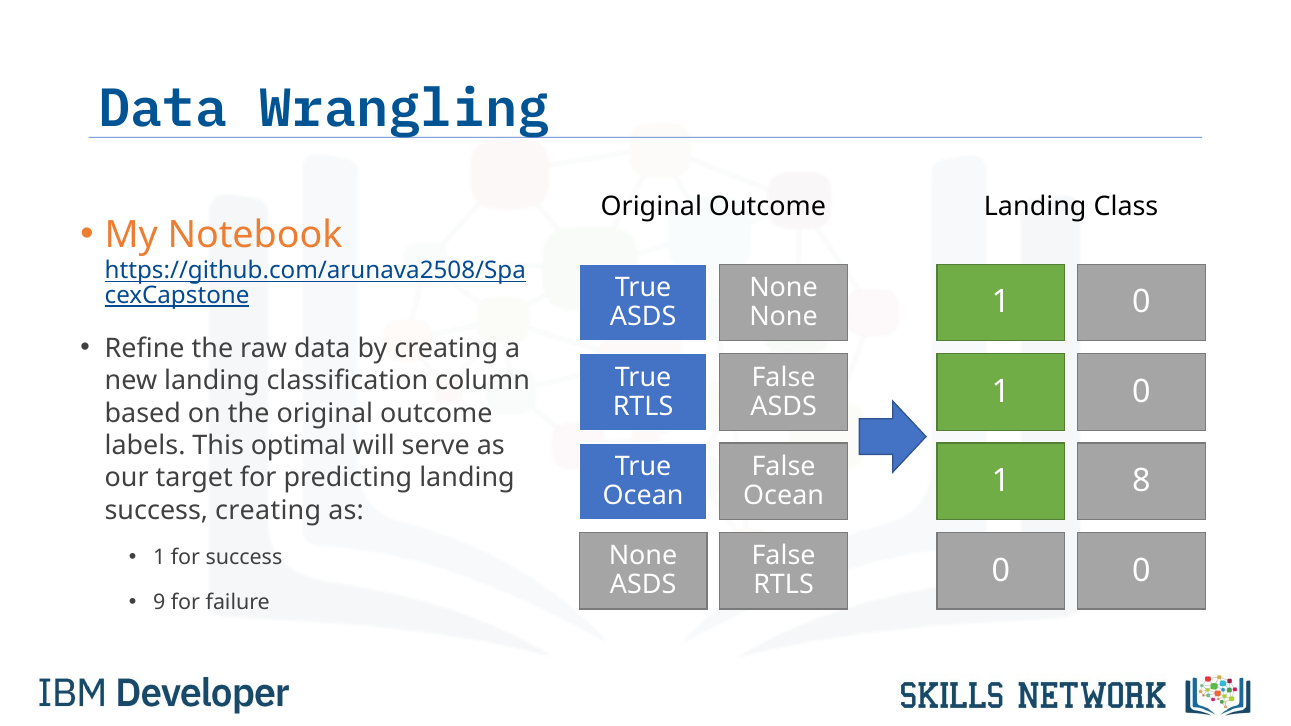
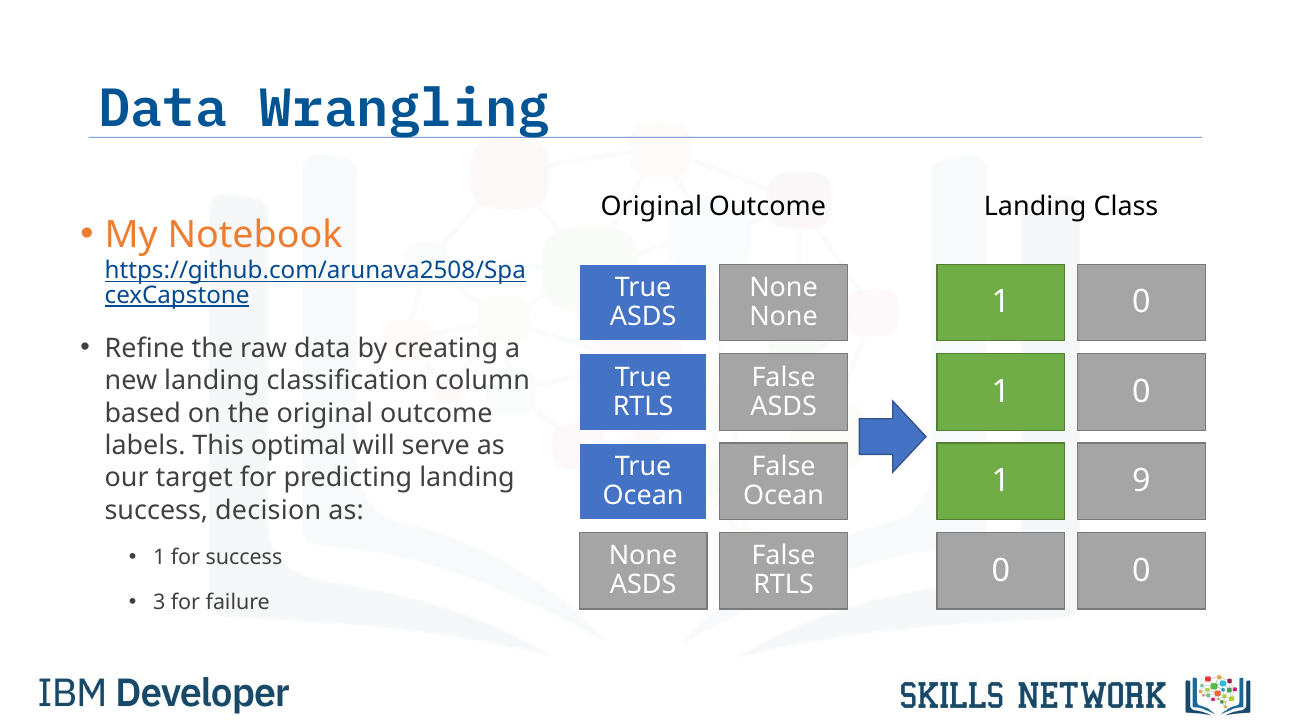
8: 8 -> 9 (1141, 481)
success creating: creating -> decision (268, 510)
9: 9 -> 3 (159, 602)
